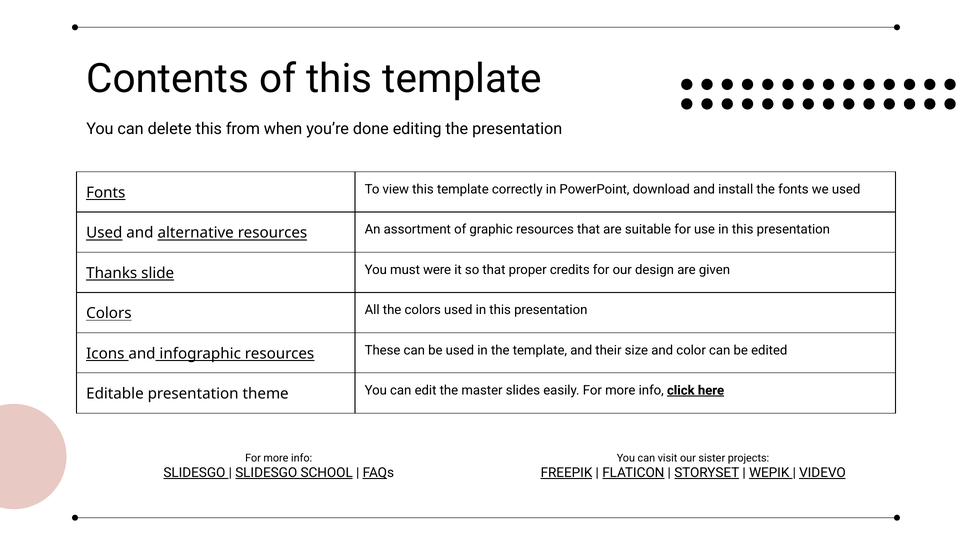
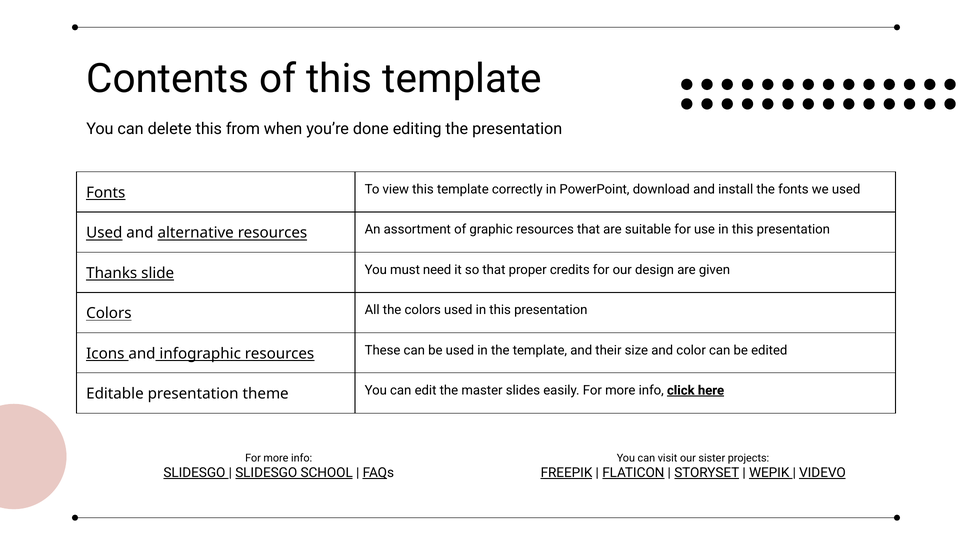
were: were -> need (437, 270)
